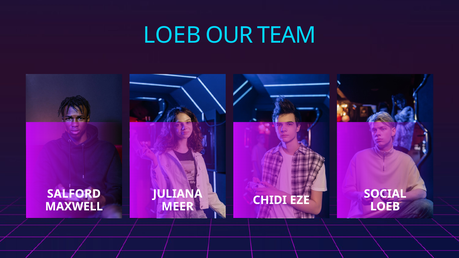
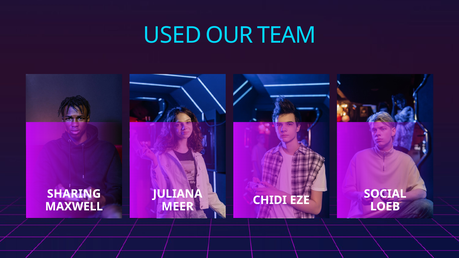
LOEB: LOEB -> USED (172, 35)
SALFORD: SALFORD -> SHARING (74, 194)
